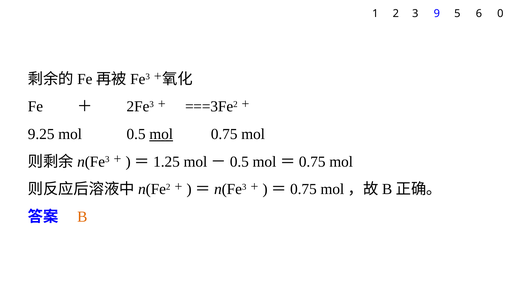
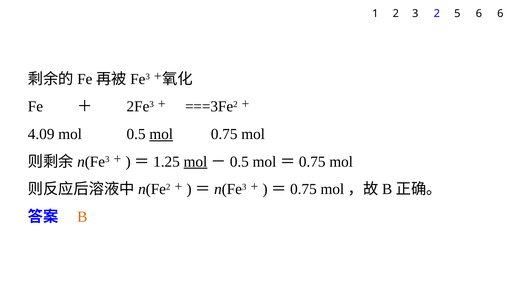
3 9: 9 -> 2 (437, 14)
6 0: 0 -> 6 (500, 13)
9.25: 9.25 -> 4.09 (41, 134)
mol underline: none -> present (195, 161)
